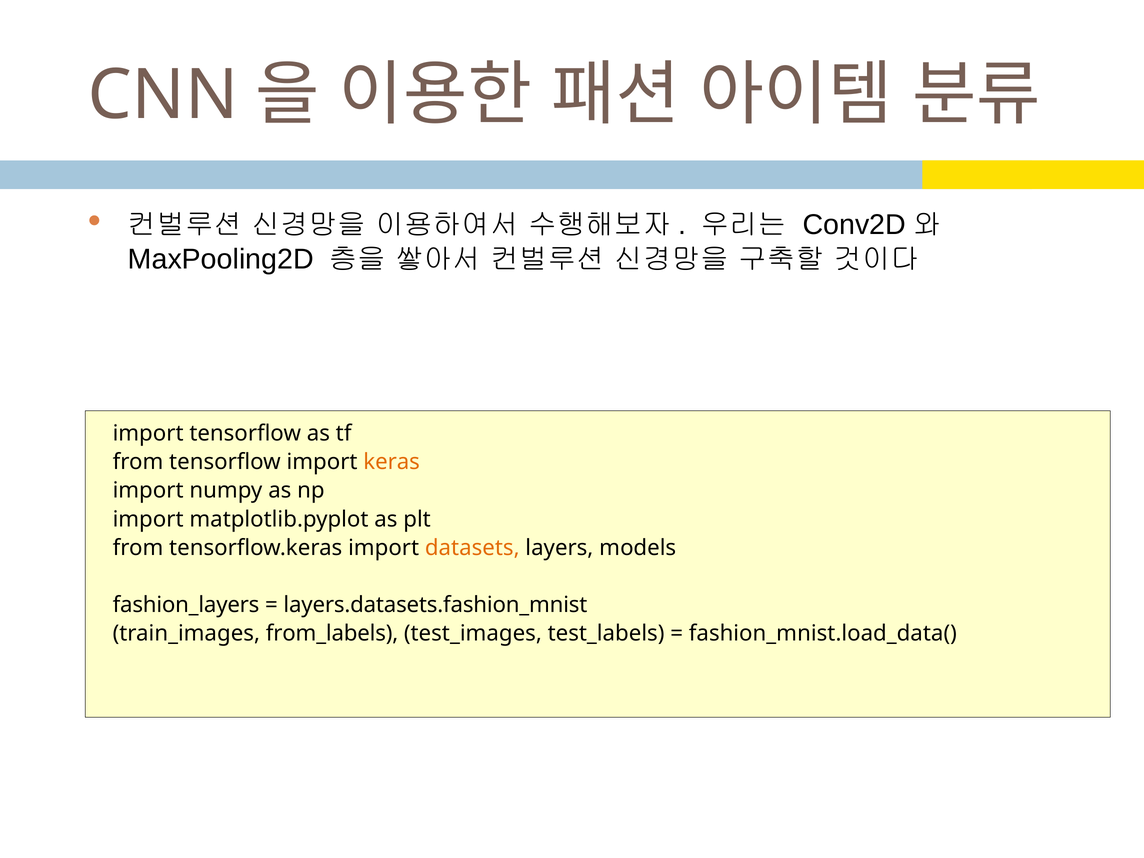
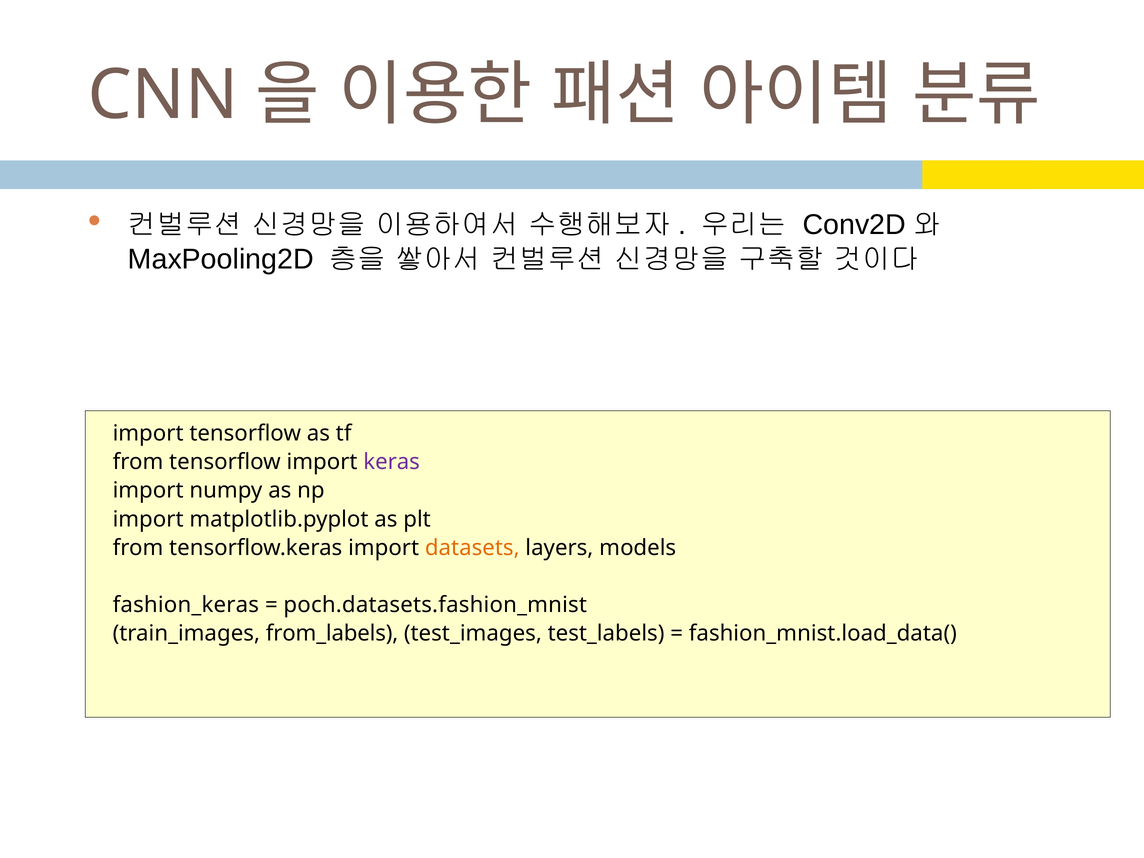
keras colour: orange -> purple (392, 462)
fashion_layers: fashion_layers -> fashion_keras (186, 605)
layers.datasets.fashion_mnist: layers.datasets.fashion_mnist -> poch.datasets.fashion_mnist (435, 605)
